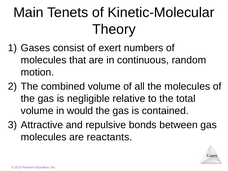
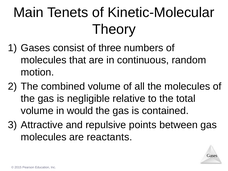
exert: exert -> three (110, 48)
bonds: bonds -> points (143, 125)
